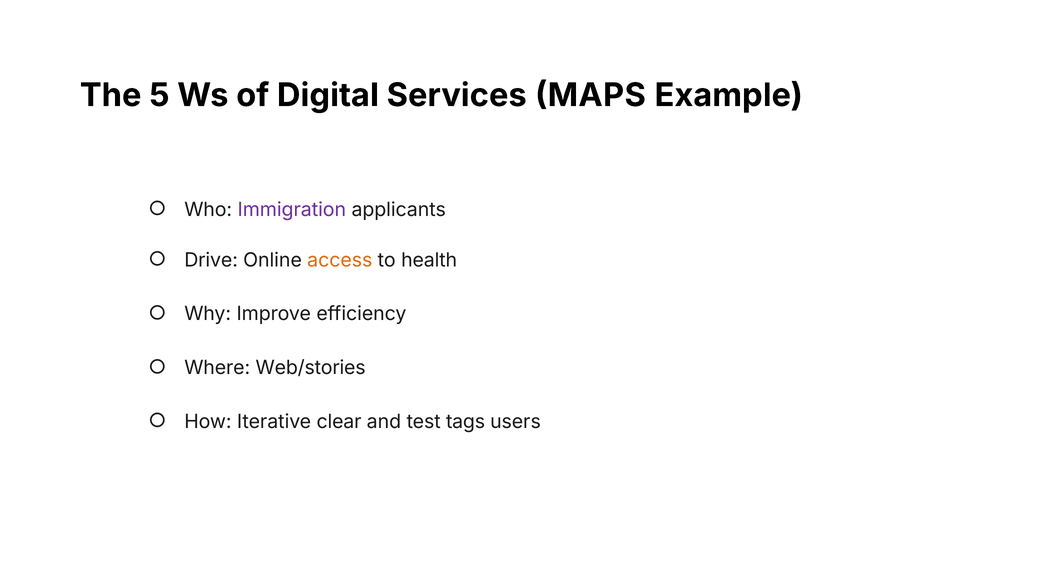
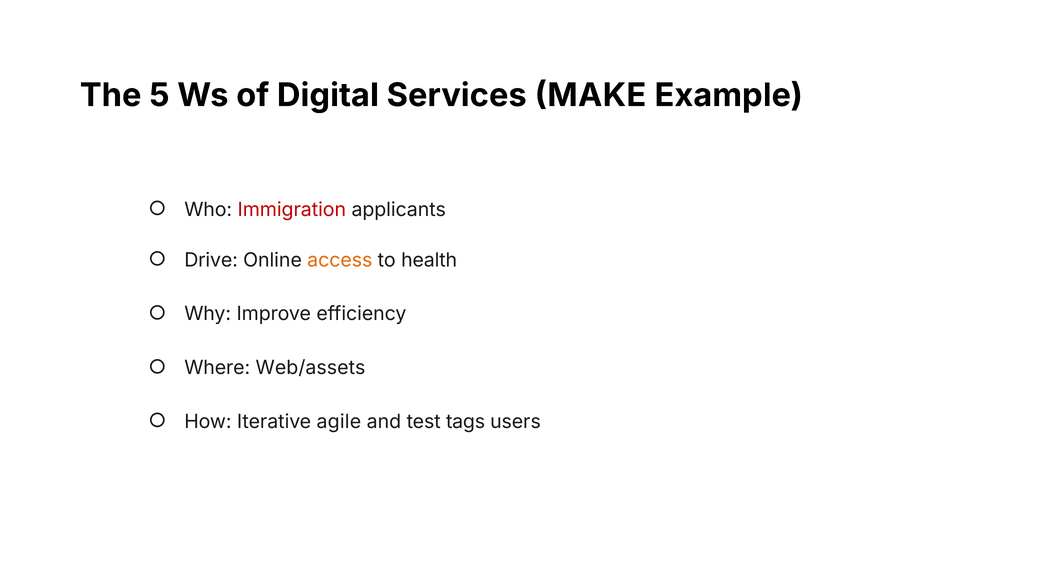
MAPS: MAPS -> MAKE (590, 95)
Immigration colour: purple -> red (292, 210)
Web/stories: Web/stories -> Web/assets (310, 368)
clear: clear -> agile (339, 422)
